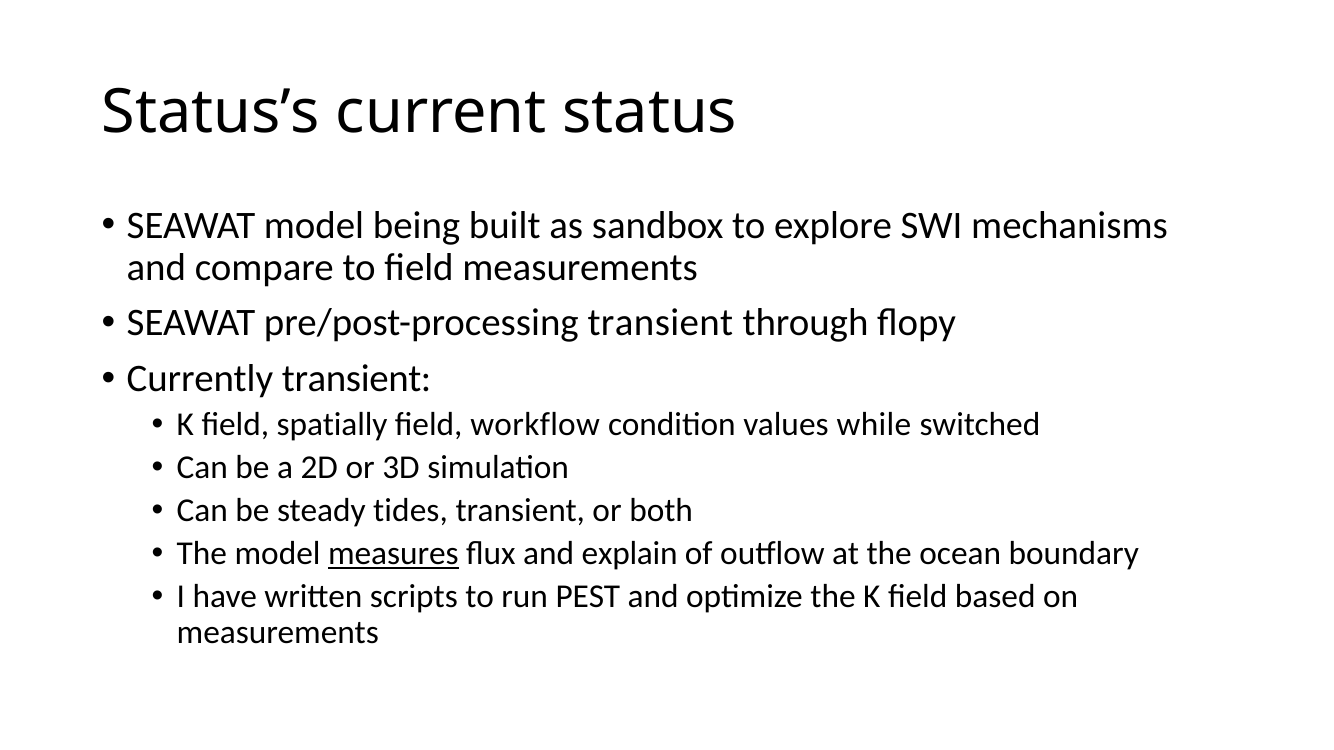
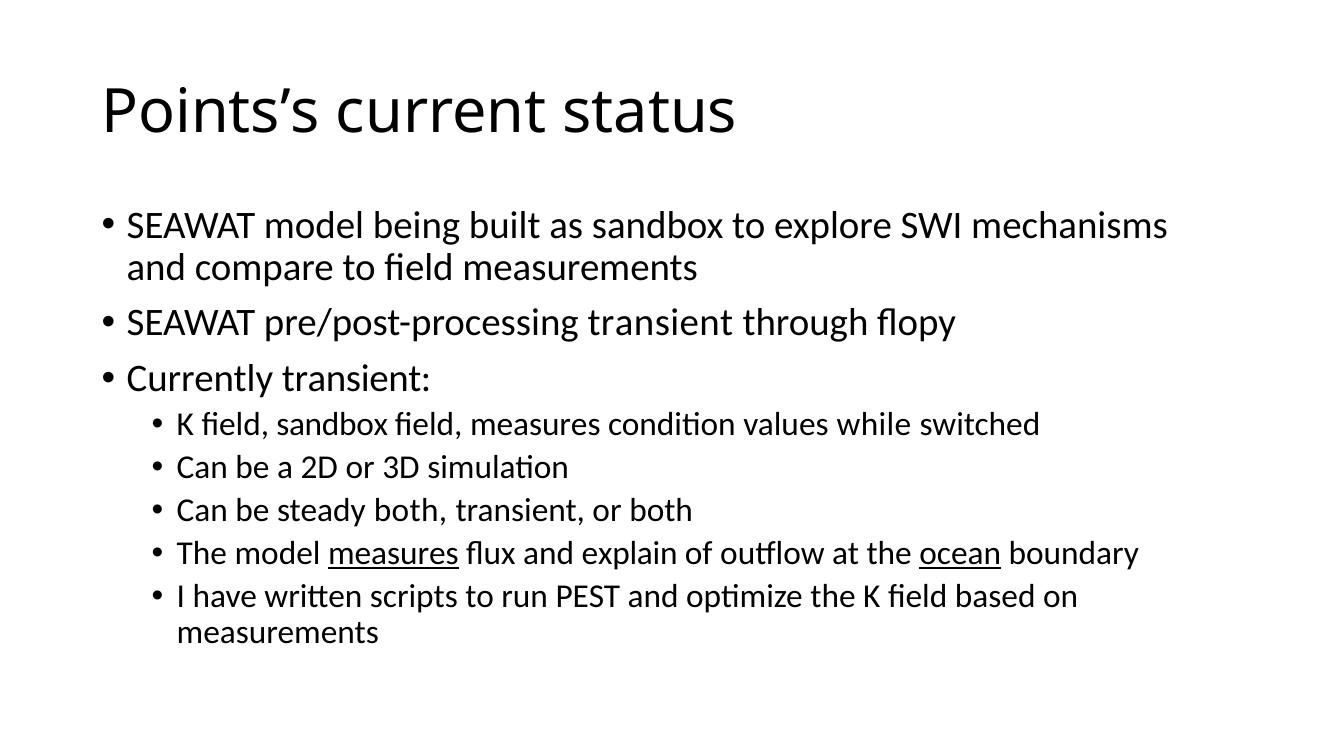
Status’s: Status’s -> Points’s (211, 112)
field spatially: spatially -> sandbox (332, 425)
field workflow: workflow -> measures (535, 425)
steady tides: tides -> both (410, 511)
ocean underline: none -> present (960, 554)
